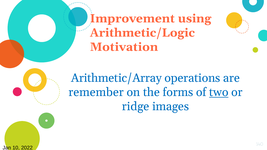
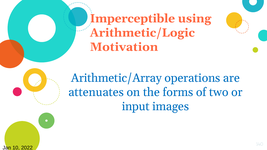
Improvement: Improvement -> Imperceptible (132, 19)
remember: remember -> attenuates (96, 92)
two underline: present -> none (219, 92)
ridge: ridge -> input (136, 107)
